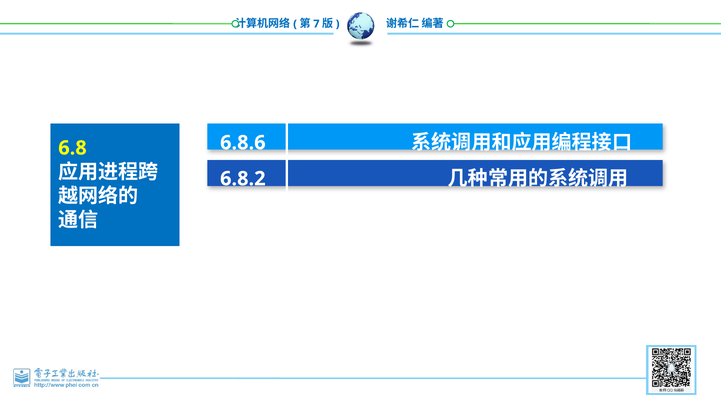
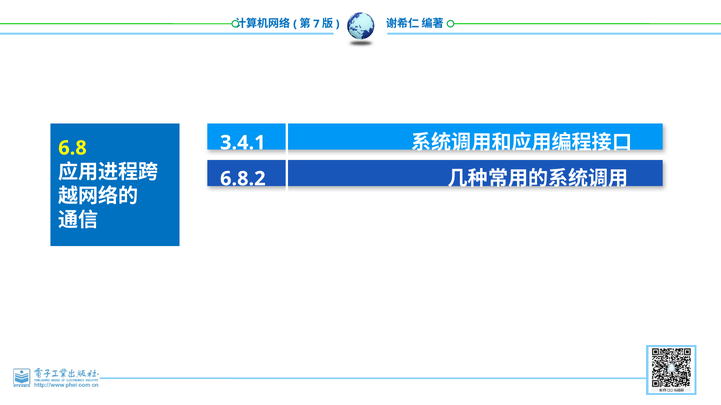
6.8.6: 6.8.6 -> 3.4.1 (243, 143)
